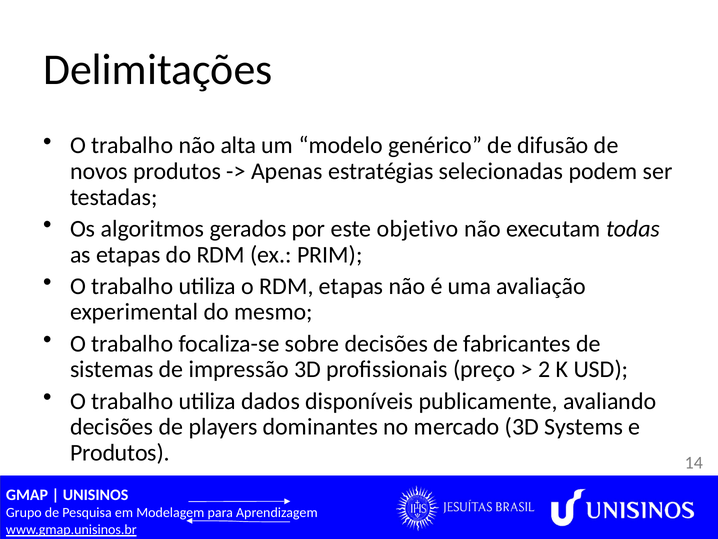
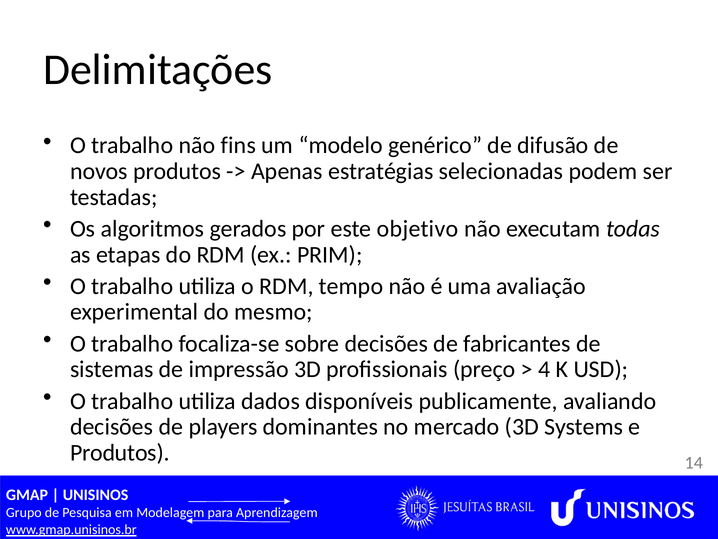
alta: alta -> fins (238, 145)
RDM etapas: etapas -> tempo (351, 286)
2: 2 -> 4 (544, 369)
